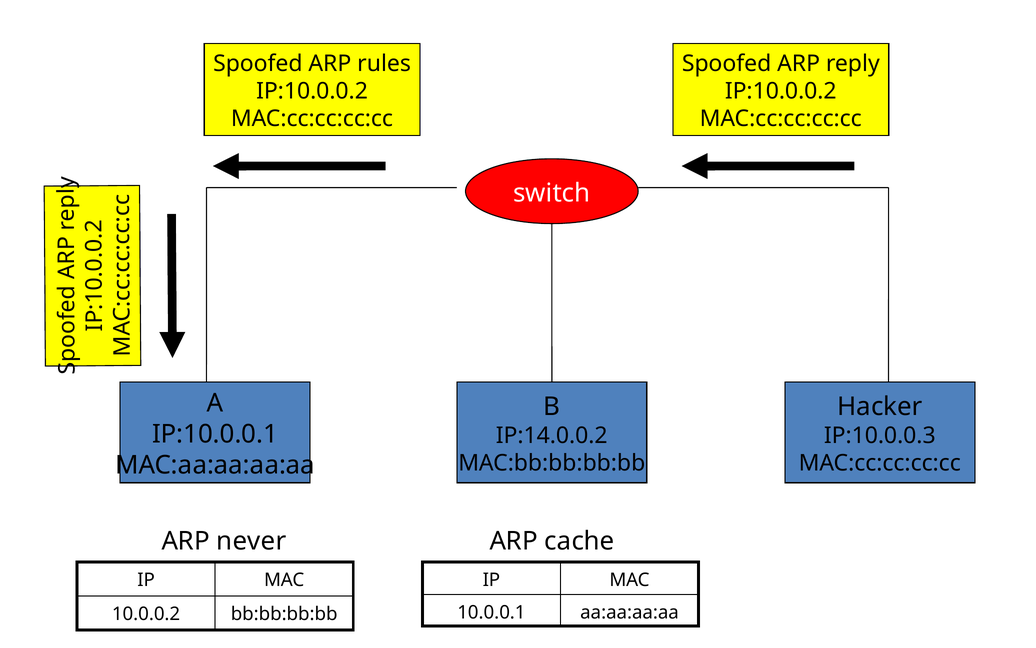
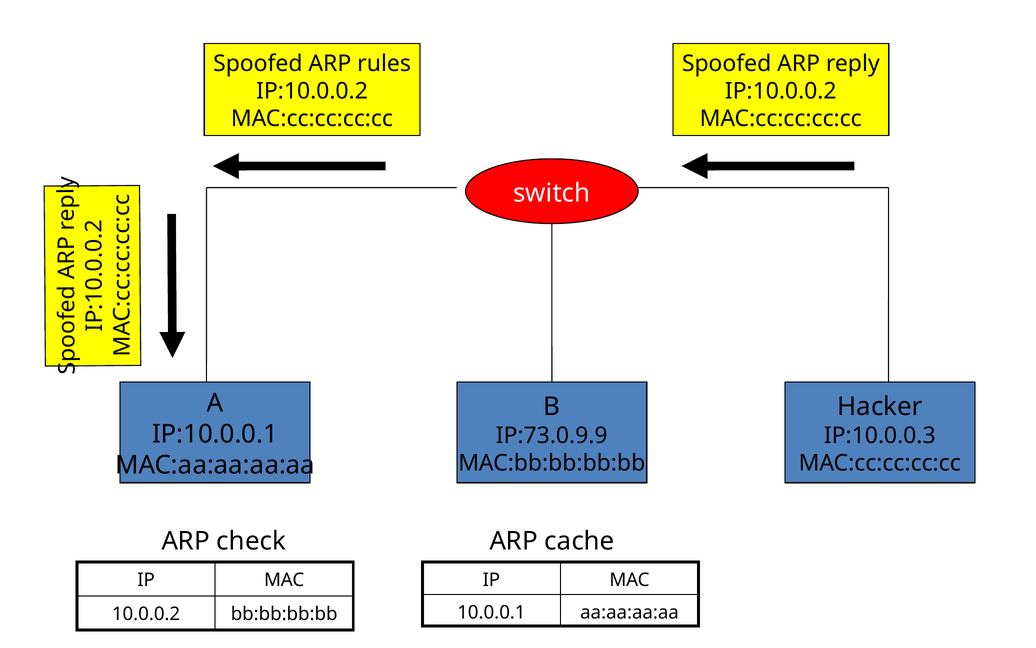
IP:14.0.0.2: IP:14.0.0.2 -> IP:73.0.9.9 (552, 435)
never: never -> check (251, 541)
